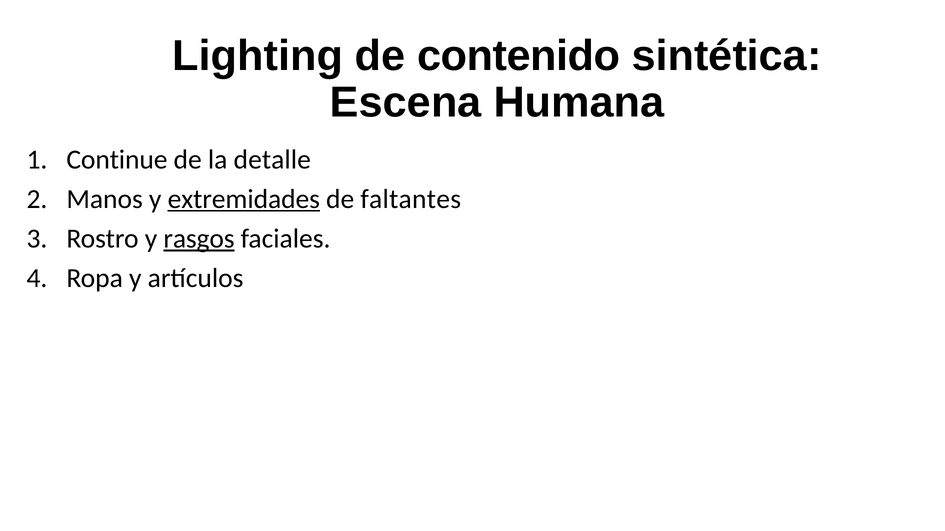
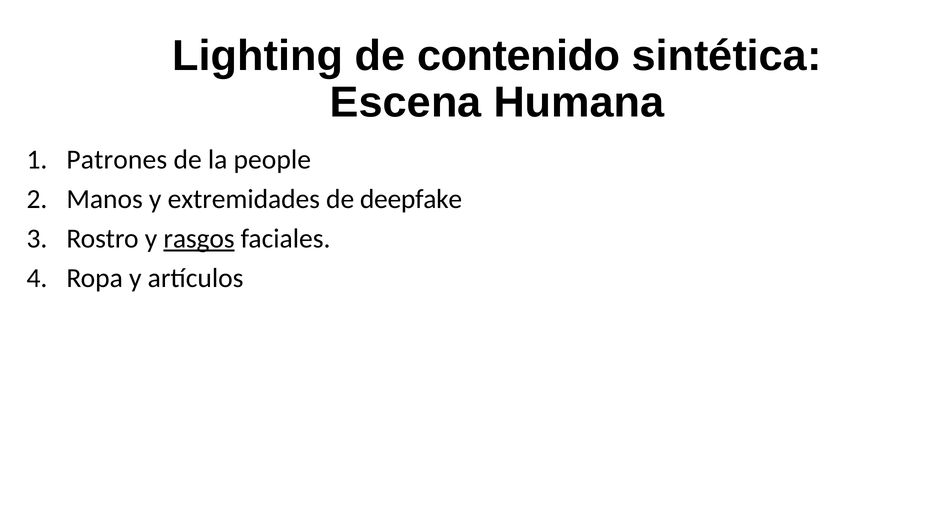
Continue: Continue -> Patrones (117, 160)
detalle: detalle -> people (272, 160)
extremidades underline: present -> none (244, 199)
faltantes: faltantes -> deepfake (411, 199)
